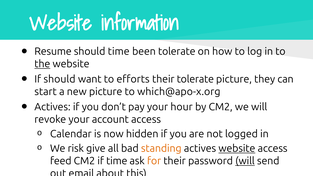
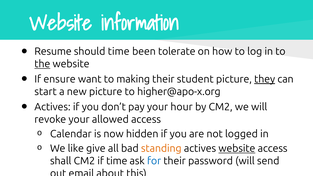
If should: should -> ensure (60, 79)
efforts: efforts -> making (133, 79)
their tolerate: tolerate -> student (195, 79)
they underline: none -> present (265, 79)
which@apo-x.org: which@apo-x.org -> higher@apo-x.org (179, 92)
account: account -> allowed (110, 119)
risk: risk -> like (76, 149)
feed: feed -> shall (61, 161)
for colour: orange -> blue (154, 161)
will underline: present -> none (245, 161)
